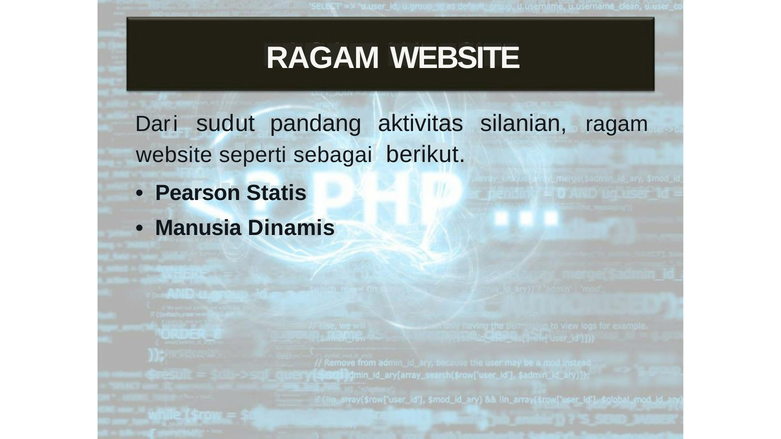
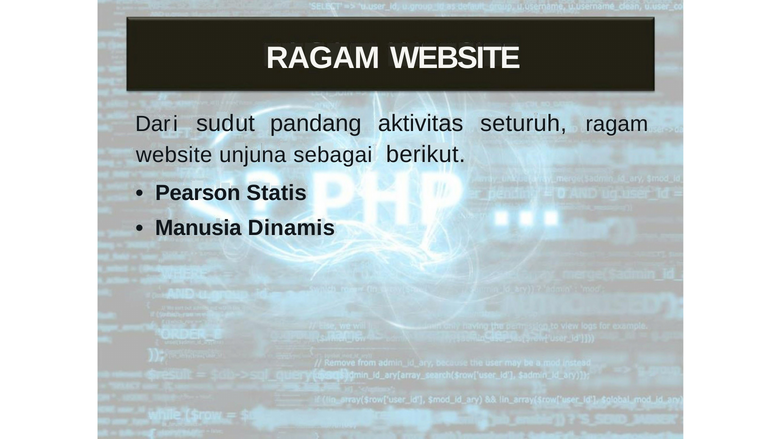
silanian: silanian -> seturuh (523, 124)
seperti: seperti -> unjuna (253, 155)
